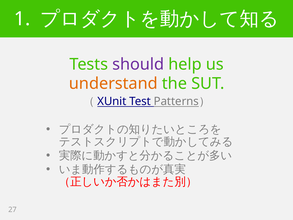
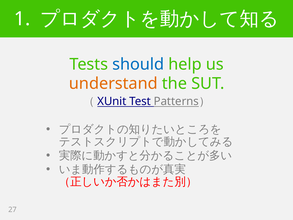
should colour: purple -> blue (138, 64)
